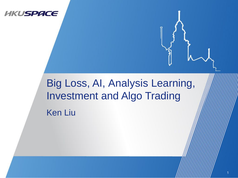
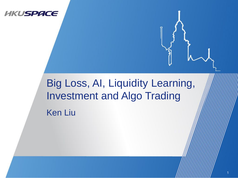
Analysis: Analysis -> Liquidity (128, 84)
